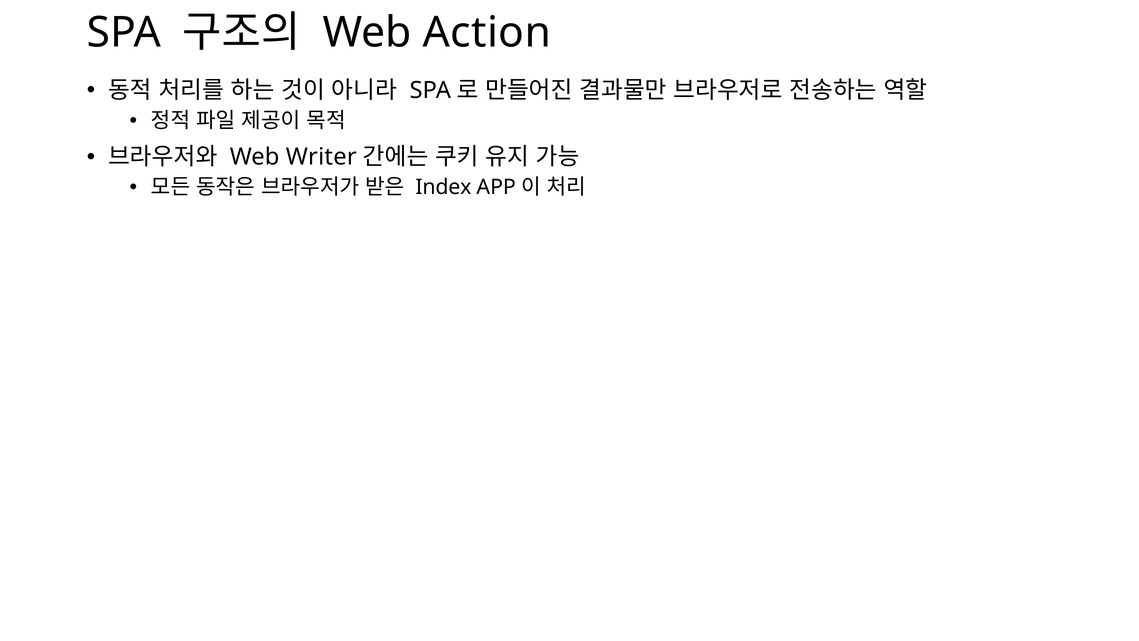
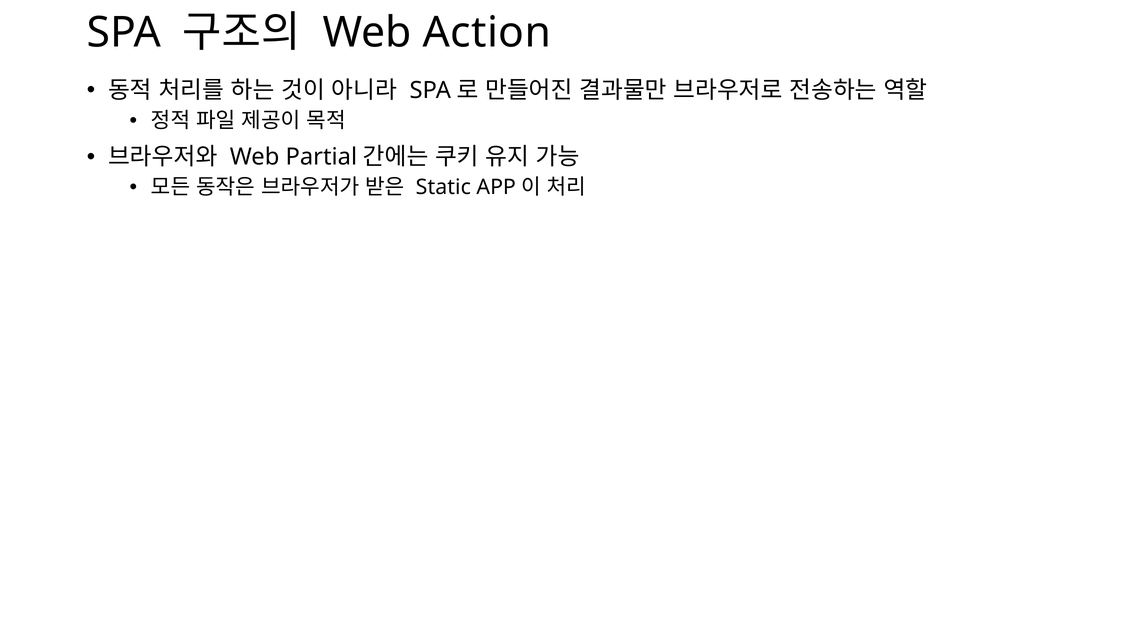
Writer: Writer -> Partial (321, 157)
Index: Index -> Static (443, 187)
